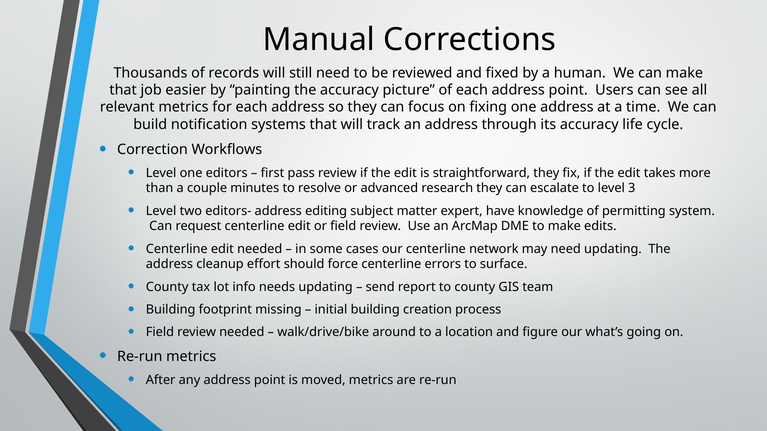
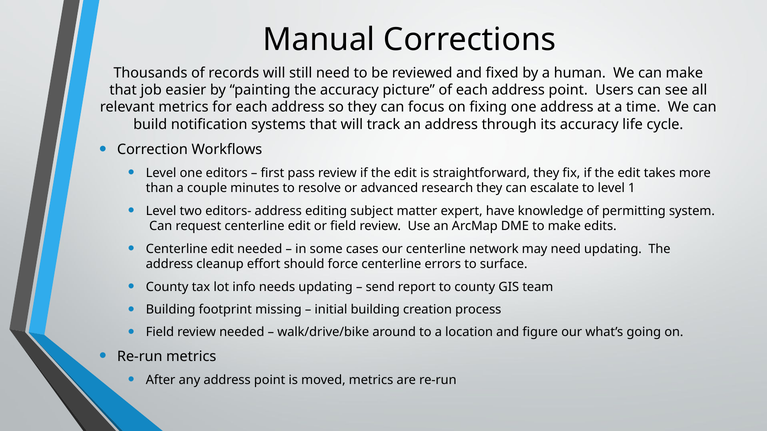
3: 3 -> 1 (632, 188)
